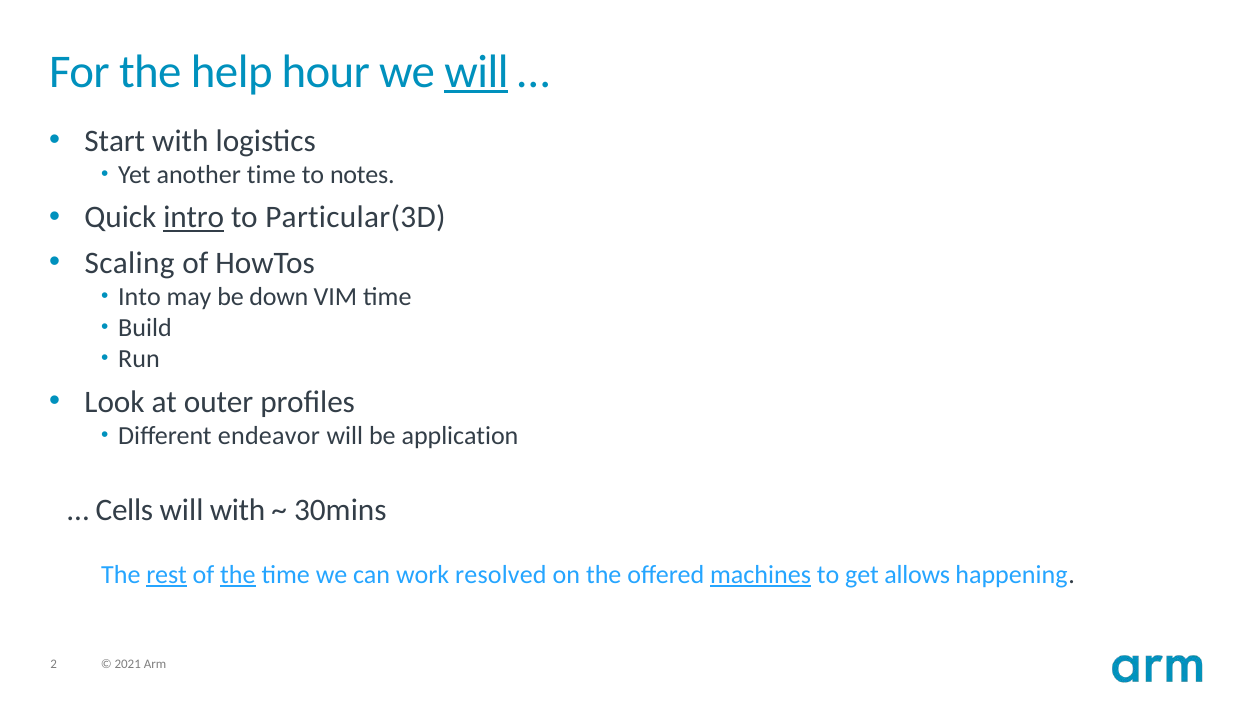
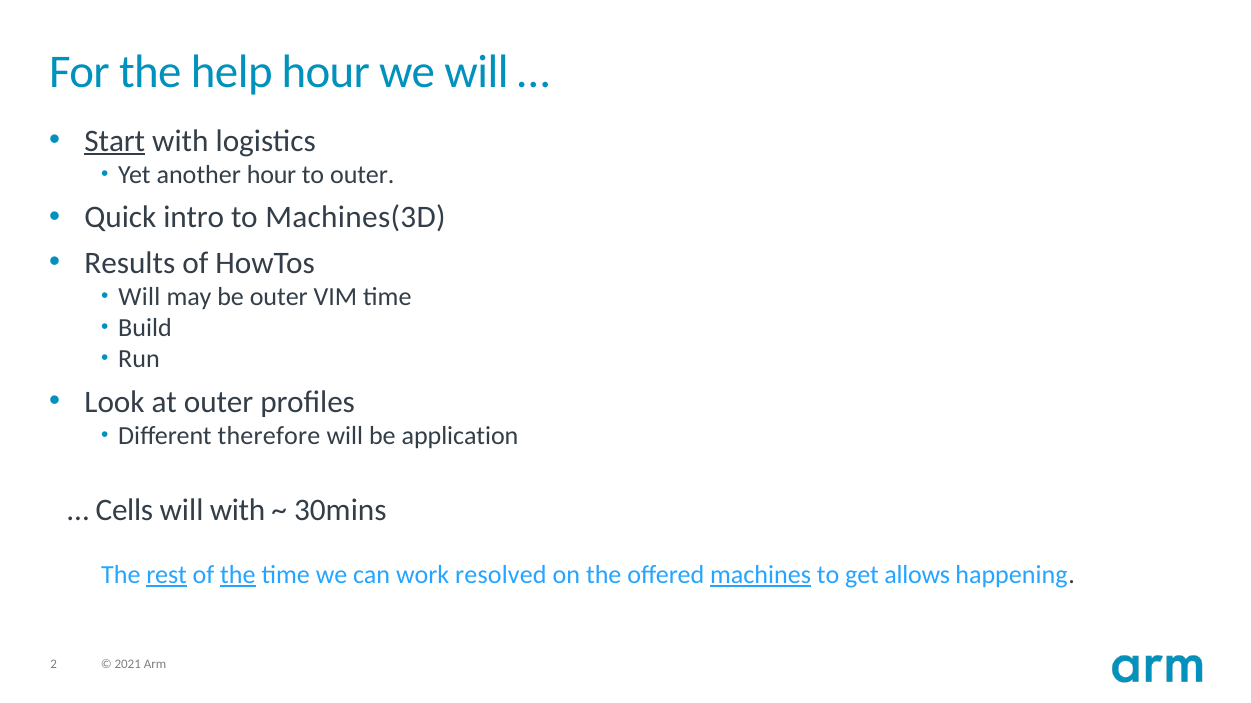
will underline: present -> none (476, 72)
Start underline: none -> present (115, 141)
another time: time -> hour (272, 175)
to notes: notes -> outer (362, 175)
intro underline: present -> none (194, 218)
Particular(3D: Particular(3D -> Machines(3D (355, 218)
Scaling: Scaling -> Results (130, 263)
Into: Into -> Will (139, 297)
be down: down -> outer (279, 297)
endeavor: endeavor -> therefore (269, 436)
